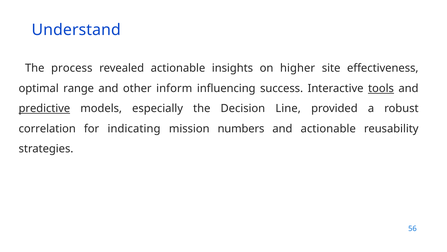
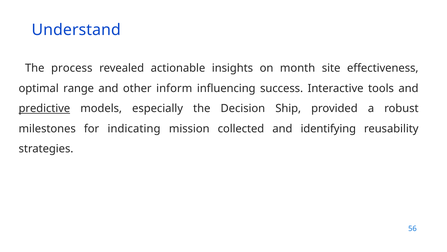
higher: higher -> month (298, 68)
tools underline: present -> none (381, 88)
Line: Line -> Ship (288, 108)
correlation: correlation -> milestones (47, 128)
numbers: numbers -> collected (241, 128)
and actionable: actionable -> identifying (328, 128)
